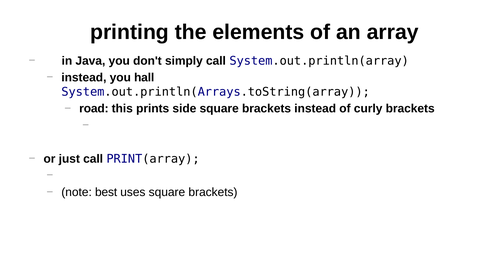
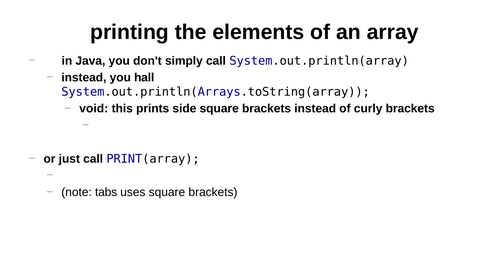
road: road -> void (94, 108)
best: best -> tabs (106, 192)
